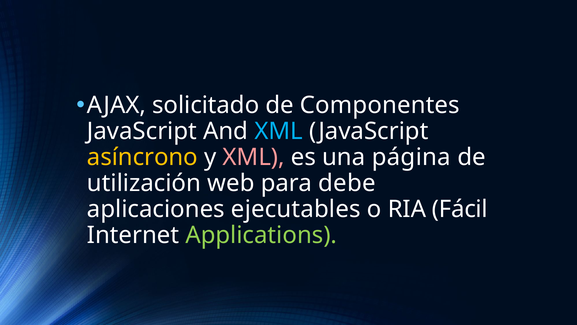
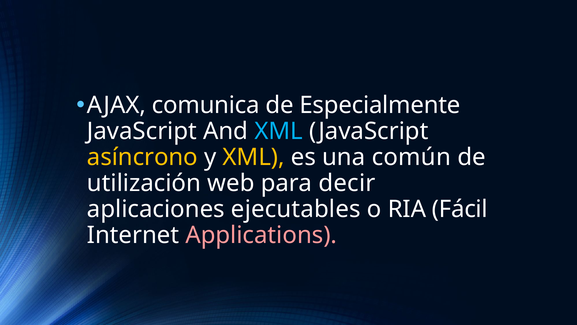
solicitado: solicitado -> comunica (206, 105)
Componentes: Componentes -> Especialmente (380, 105)
XML colour: pink -> yellow (254, 157)
página: página -> común (411, 157)
debe: debe -> decir (347, 183)
Applications colour: light green -> pink (261, 235)
